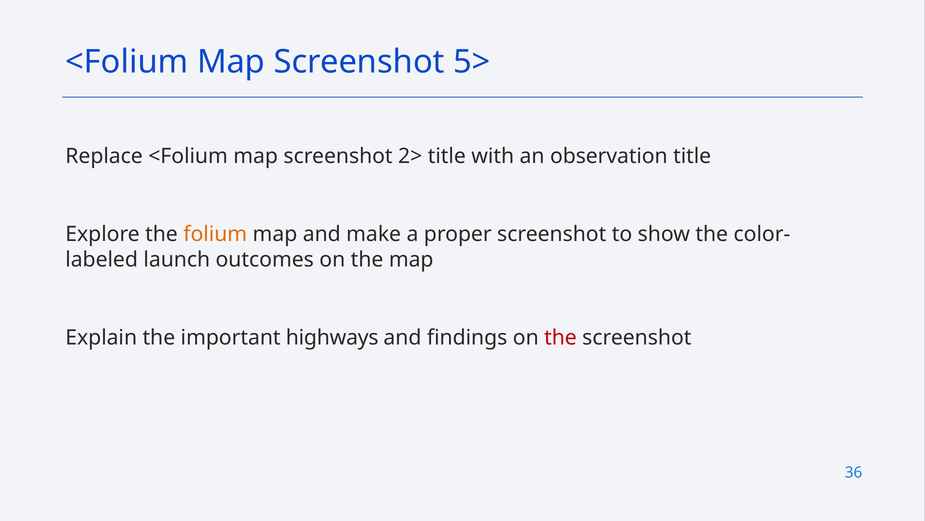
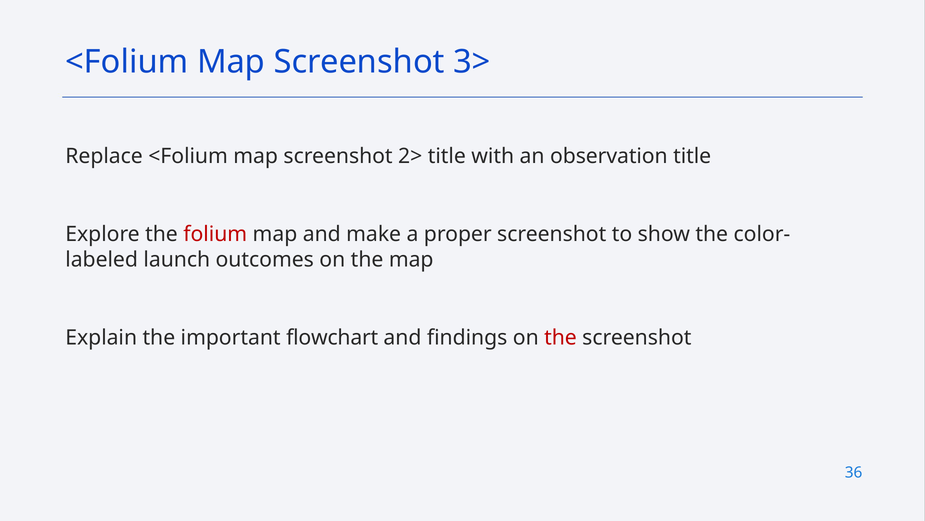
5>: 5> -> 3> (472, 62)
folium colour: orange -> red (215, 234)
highways: highways -> flowchart (332, 337)
